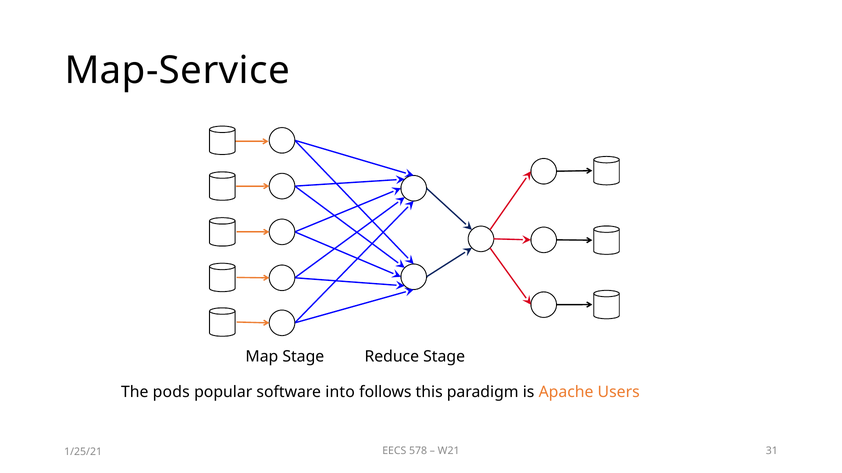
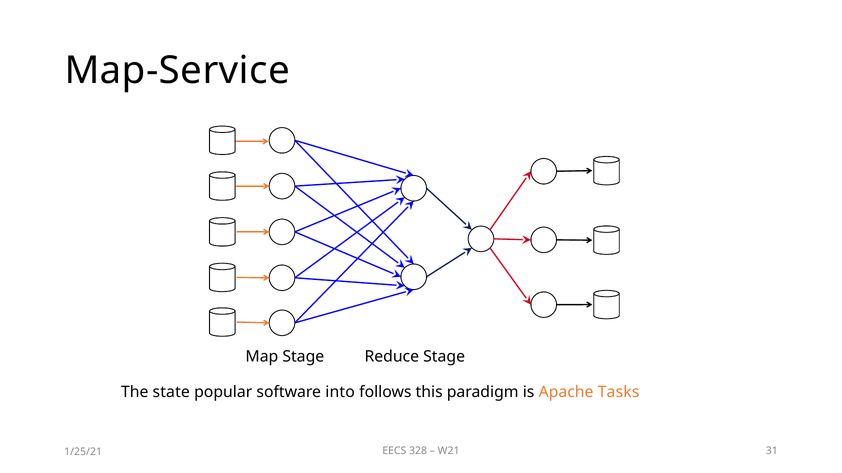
pods: pods -> state (171, 393)
Users: Users -> Tasks (619, 393)
578: 578 -> 328 (418, 451)
